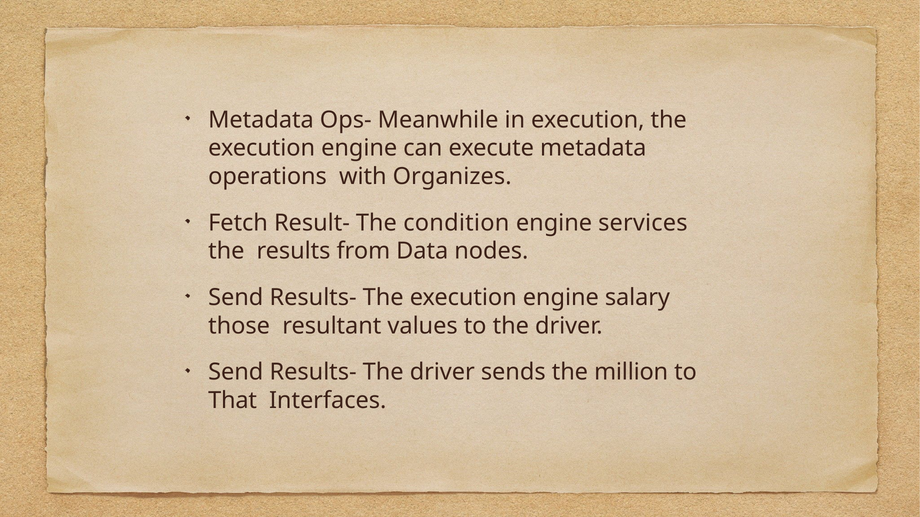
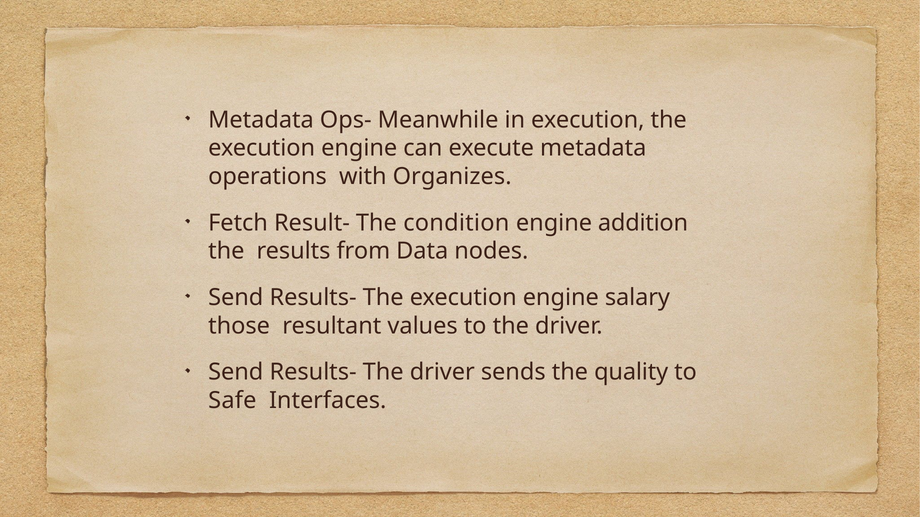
services: services -> addition (643, 223)
million: million -> quality (631, 372)
That: That -> Safe (232, 401)
